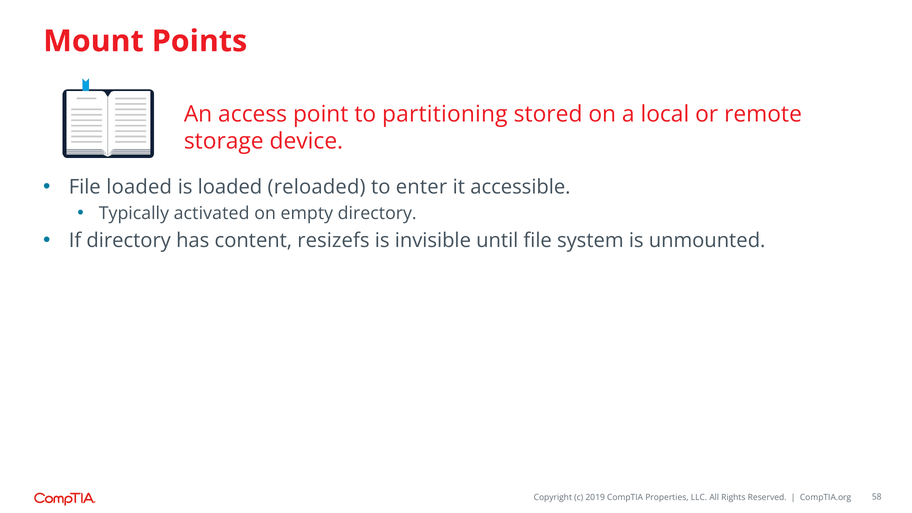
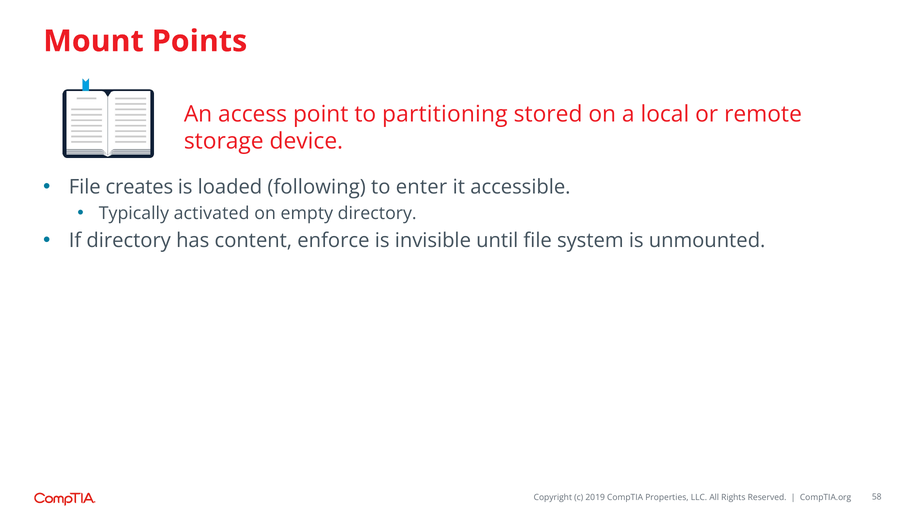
File loaded: loaded -> creates (139, 187)
reloaded: reloaded -> following (317, 187)
resizefs: resizefs -> enforce (333, 241)
